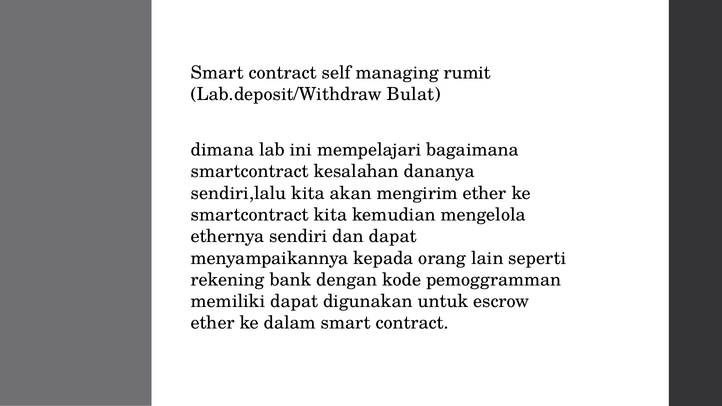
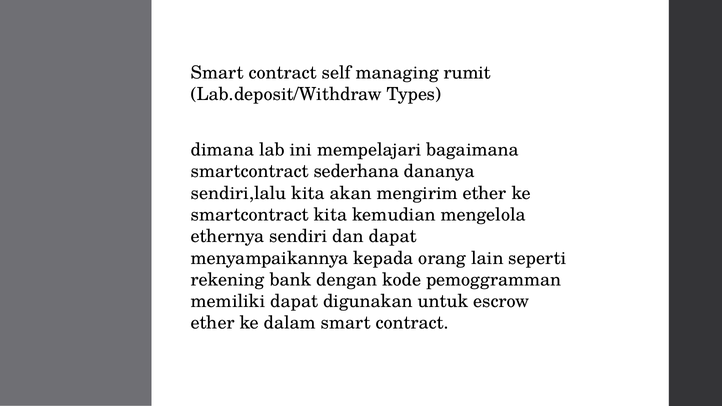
Bulat: Bulat -> Types (414, 94)
kesalahan: kesalahan -> sederhana (356, 172)
